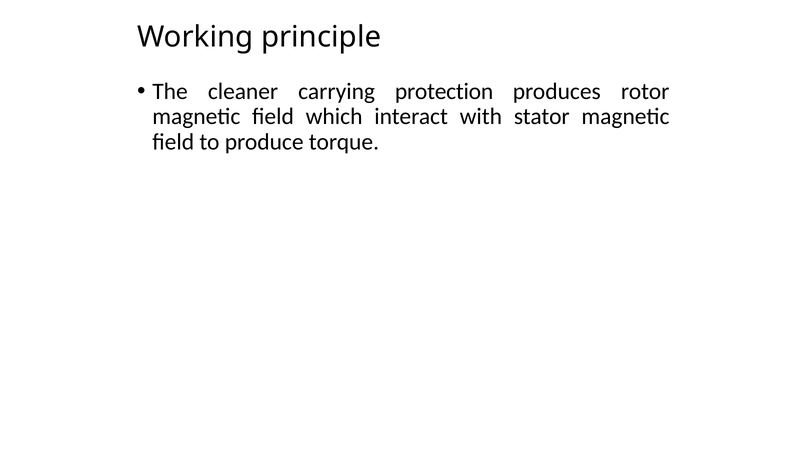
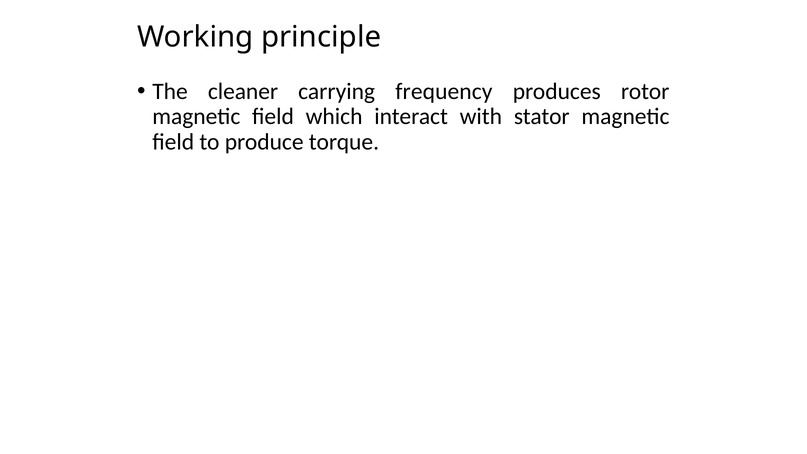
protection: protection -> frequency (444, 91)
